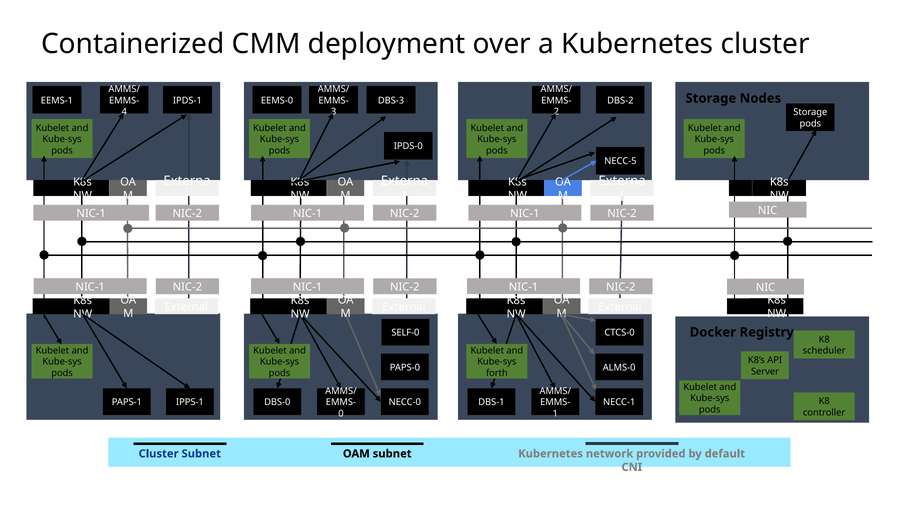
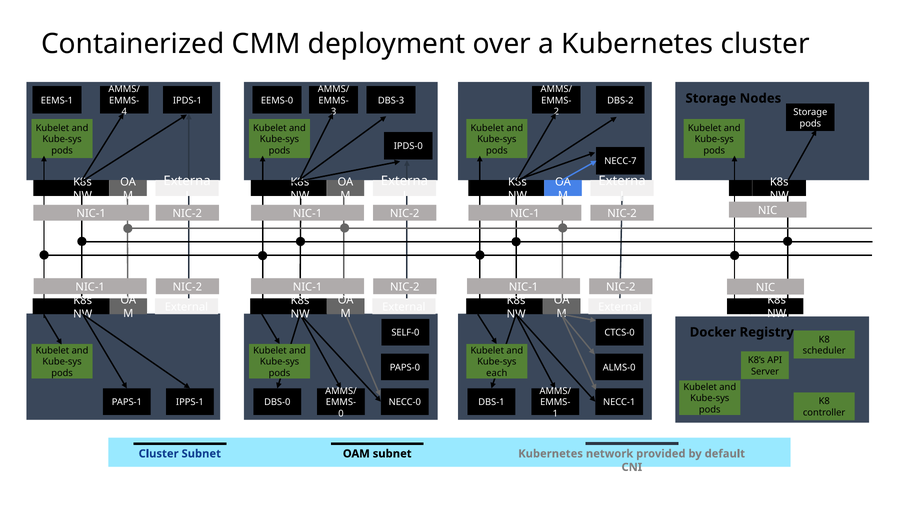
NECC-5: NECC-5 -> NECC-7 (620, 161)
forth: forth -> each (497, 373)
